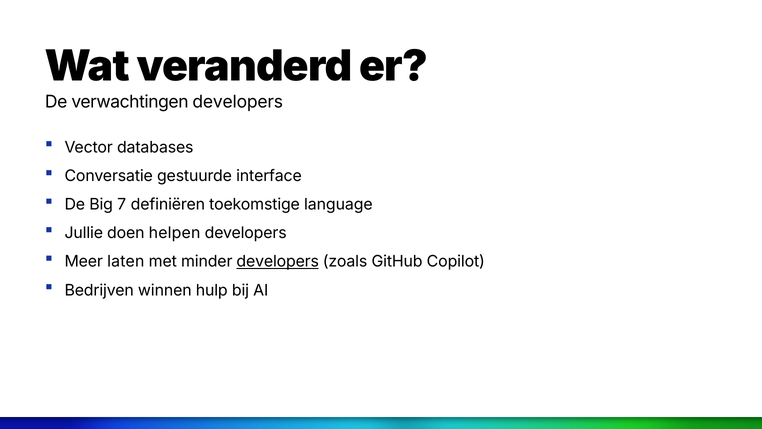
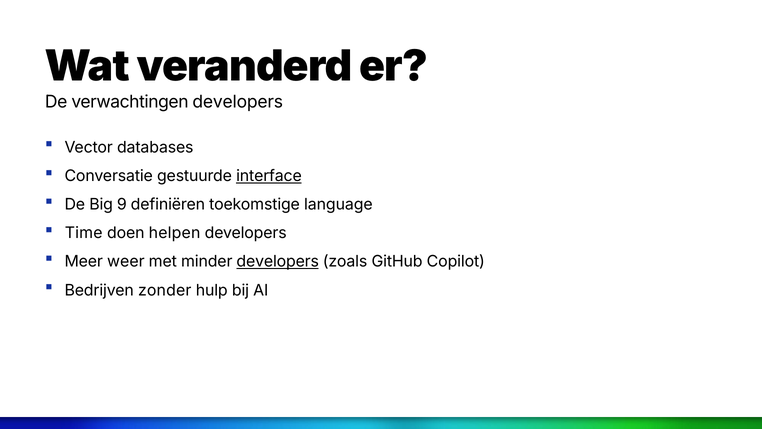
interface underline: none -> present (269, 176)
7: 7 -> 9 (122, 204)
Jullie: Jullie -> Time (84, 233)
laten: laten -> weer (126, 262)
winnen: winnen -> zonder (165, 290)
